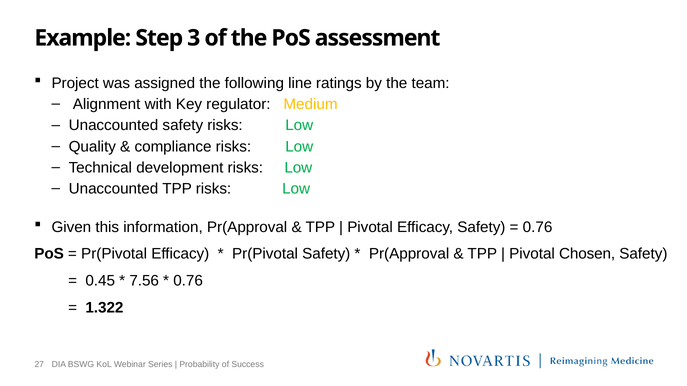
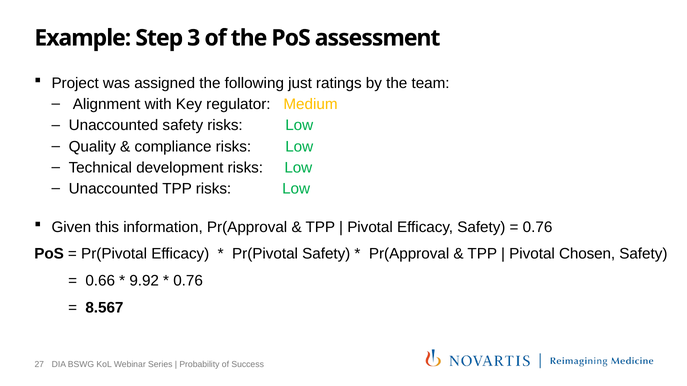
line: line -> just (300, 83)
0.45: 0.45 -> 0.66 (100, 281)
7.56: 7.56 -> 9.92 (144, 281)
1.322: 1.322 -> 8.567 (104, 308)
